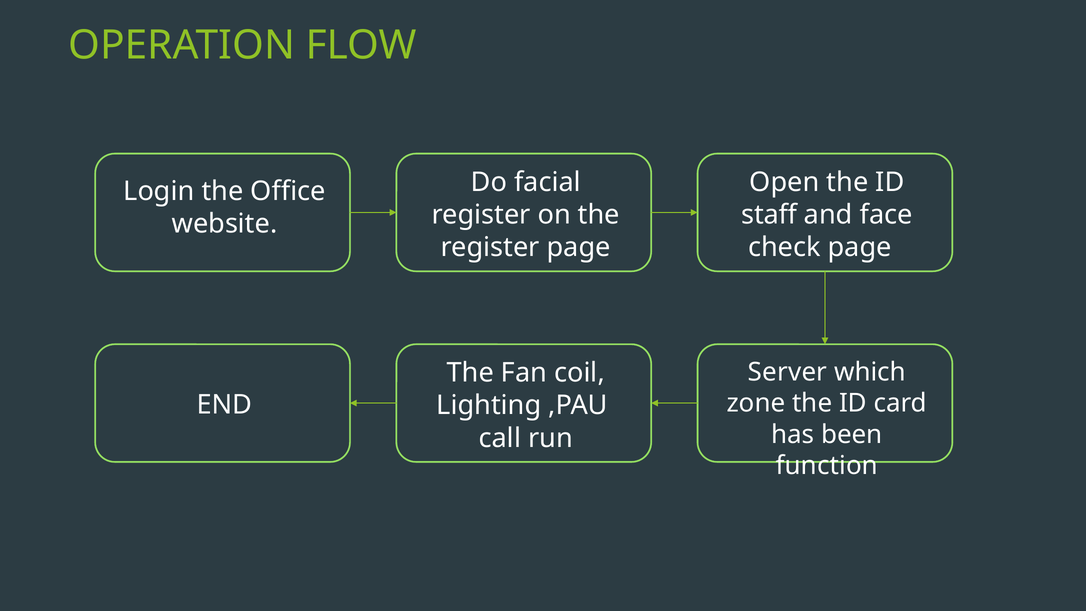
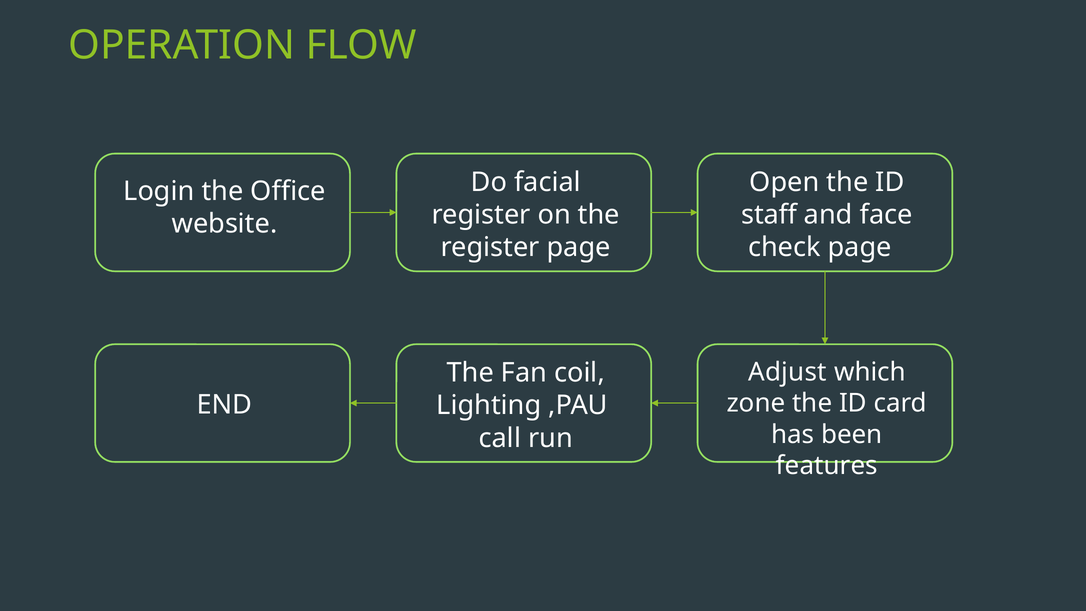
Server: Server -> Adjust (787, 372)
function: function -> features (827, 466)
